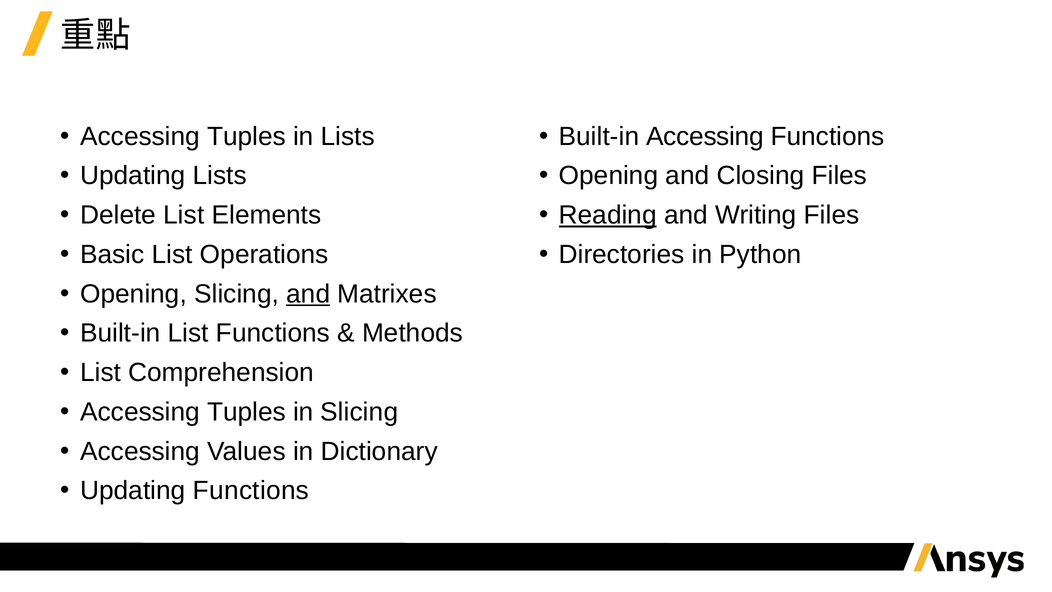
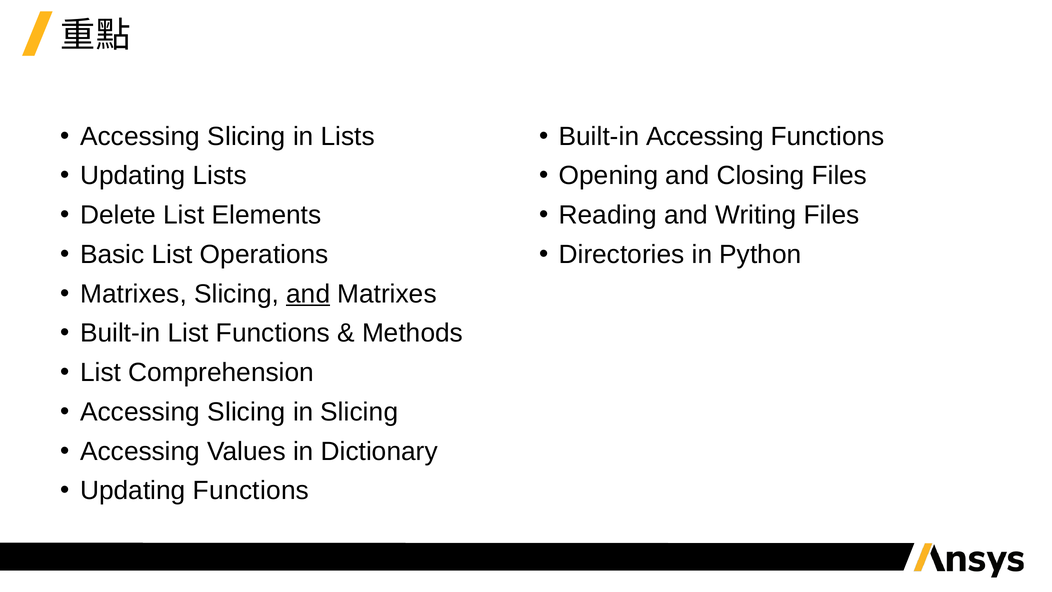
Tuples: Tuples -> Slicing (246, 136)
Reading underline: present -> none (608, 215)
Opening: Opening -> Matrixes (134, 294)
Tuples: Tuples -> Slicing (246, 412)
